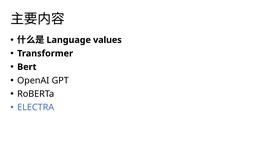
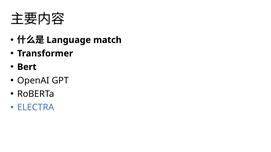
values: values -> match (107, 40)
